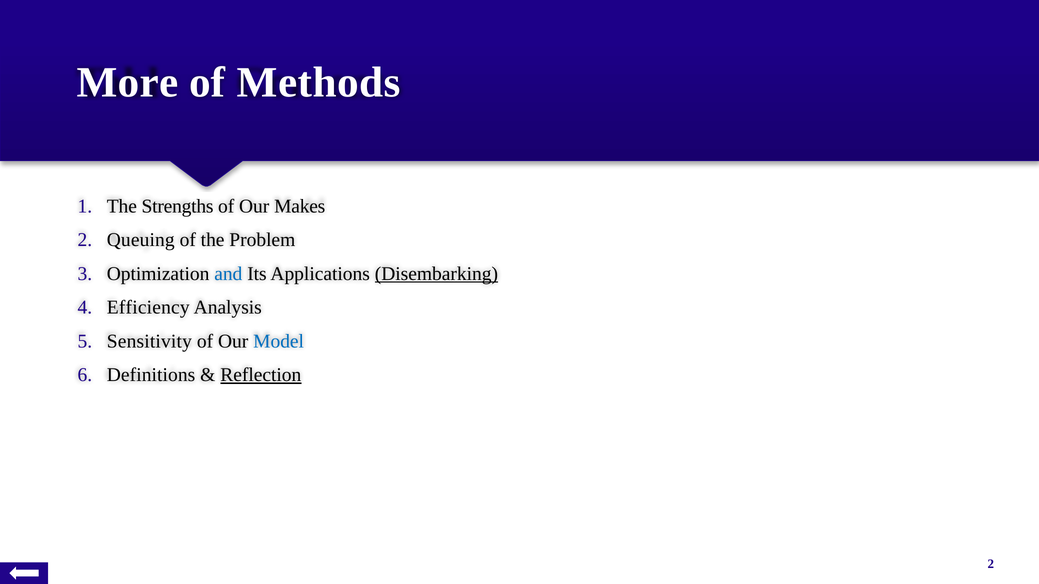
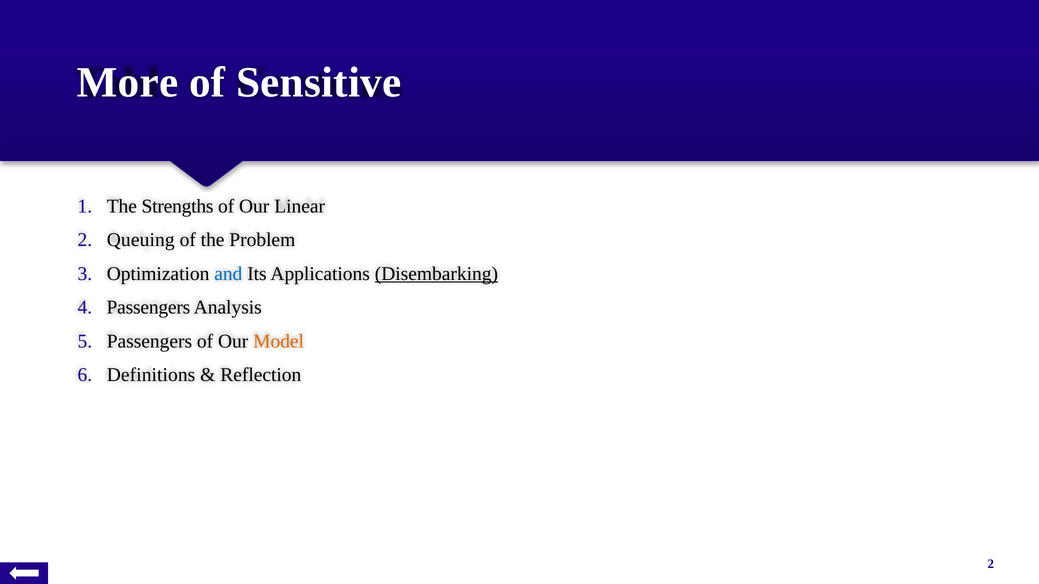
Methods: Methods -> Sensitive (319, 82)
Makes: Makes -> Linear (300, 206)
Efficiency: Efficiency -> Passengers (148, 308)
Sensitivity: Sensitivity -> Passengers (149, 341)
Model colour: blue -> orange (279, 341)
Reflection underline: present -> none (261, 375)
